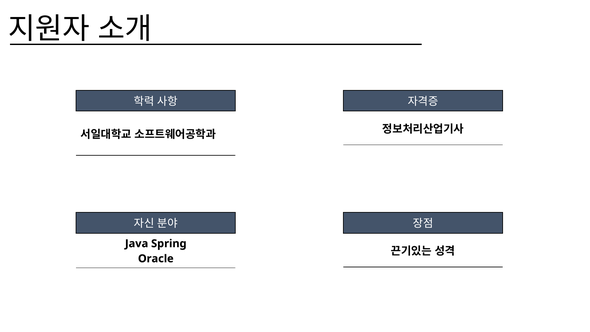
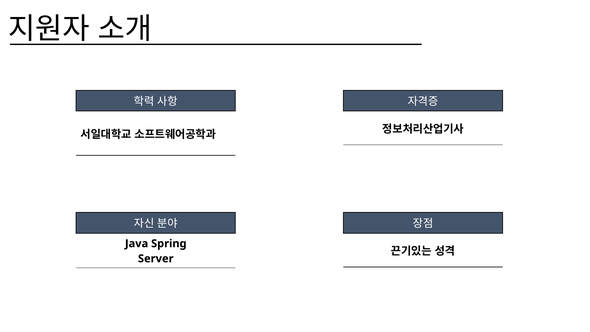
Oracle: Oracle -> Server (156, 259)
